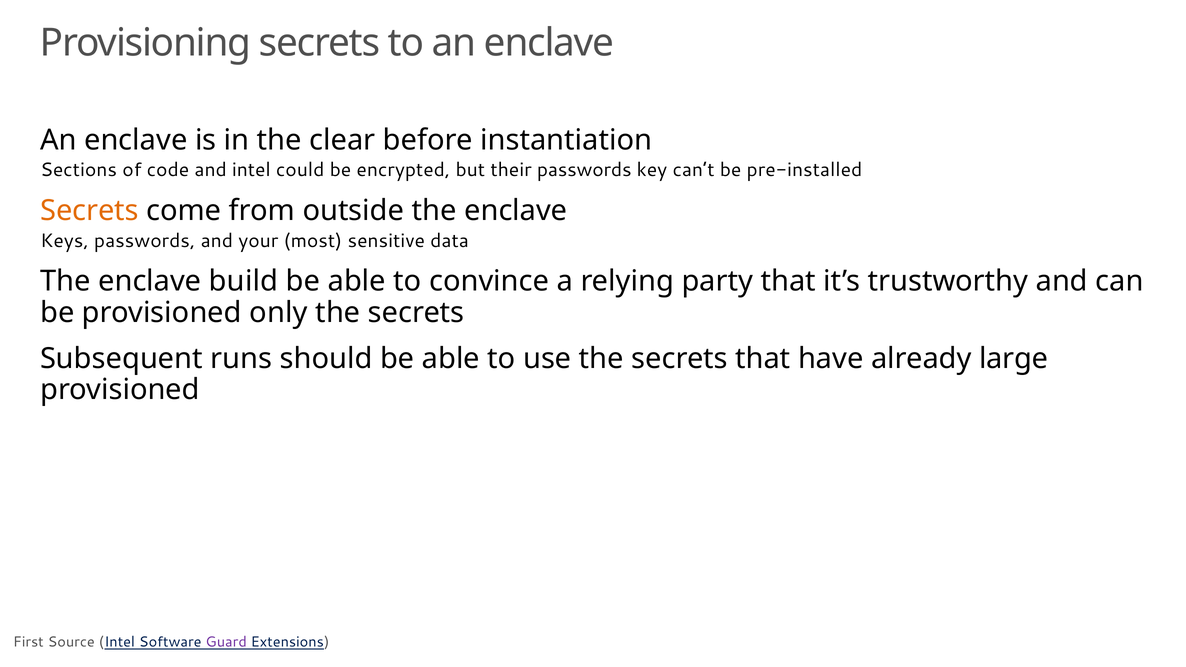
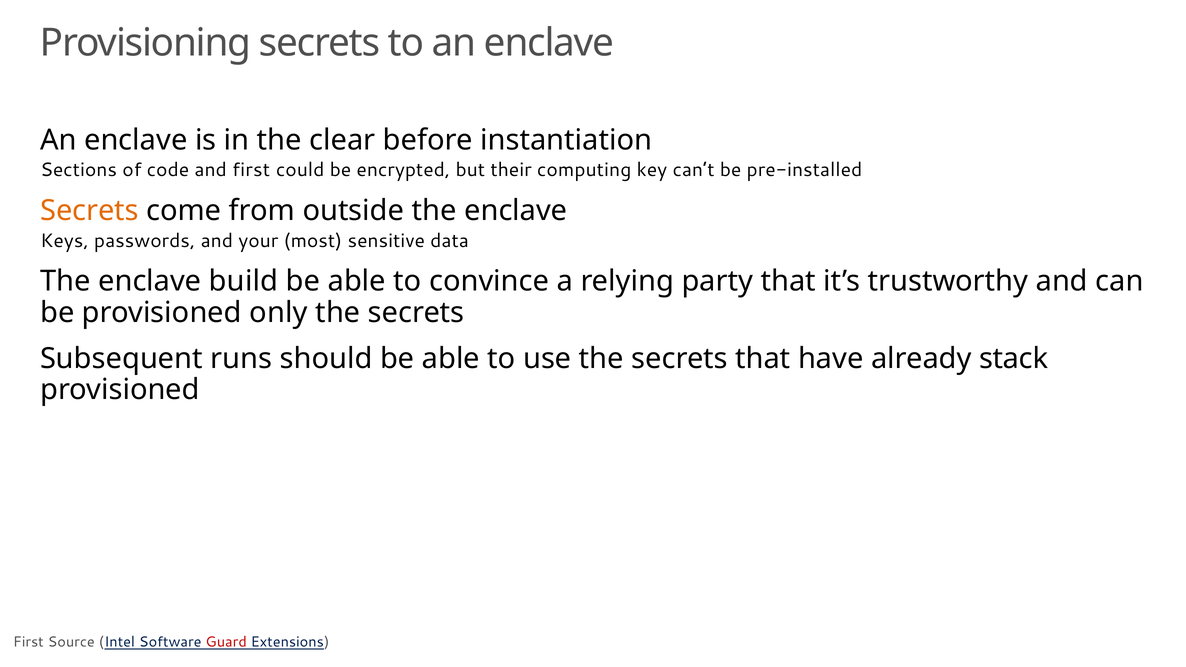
and intel: intel -> first (251, 170)
their passwords: passwords -> computing (584, 170)
large: large -> stack (1014, 359)
Guard colour: purple -> red (226, 642)
